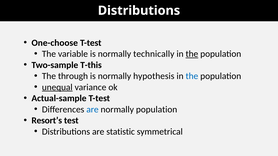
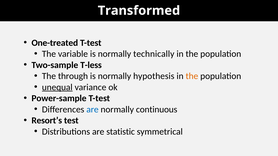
Distributions: Distributions -> Transformed (139, 11)
One-choose: One-choose -> One-treated (55, 43)
the underline: present -> none (192, 54)
T-this: T-this -> T-less (91, 65)
the colour: blue -> orange (192, 76)
Actual-sample: Actual-sample -> Power-sample (59, 99)
normally population: population -> continuous (157, 110)
